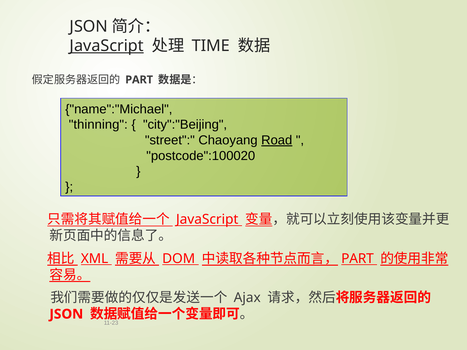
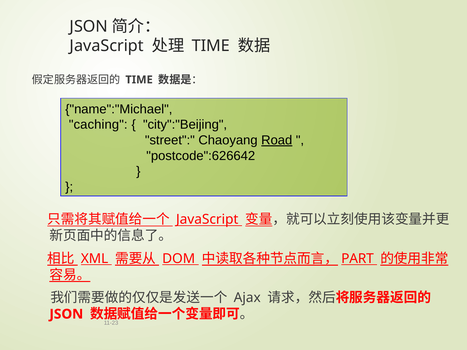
JavaScript underline: present -> none (107, 46)
PART: PART -> TIME (139, 80)
thinning: thinning -> caching (98, 125)
postcode":100020: postcode":100020 -> postcode":626642 (201, 156)
